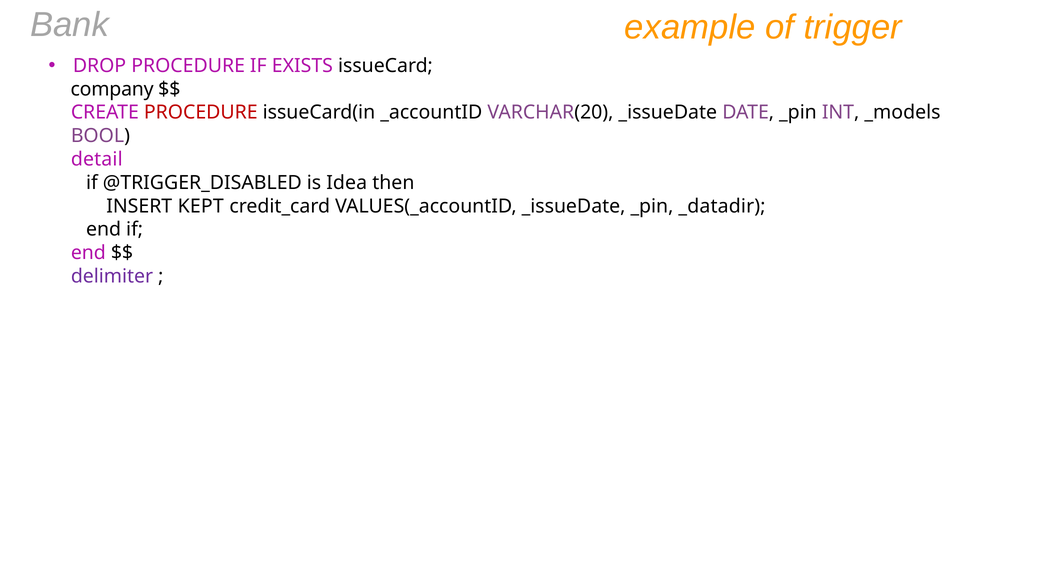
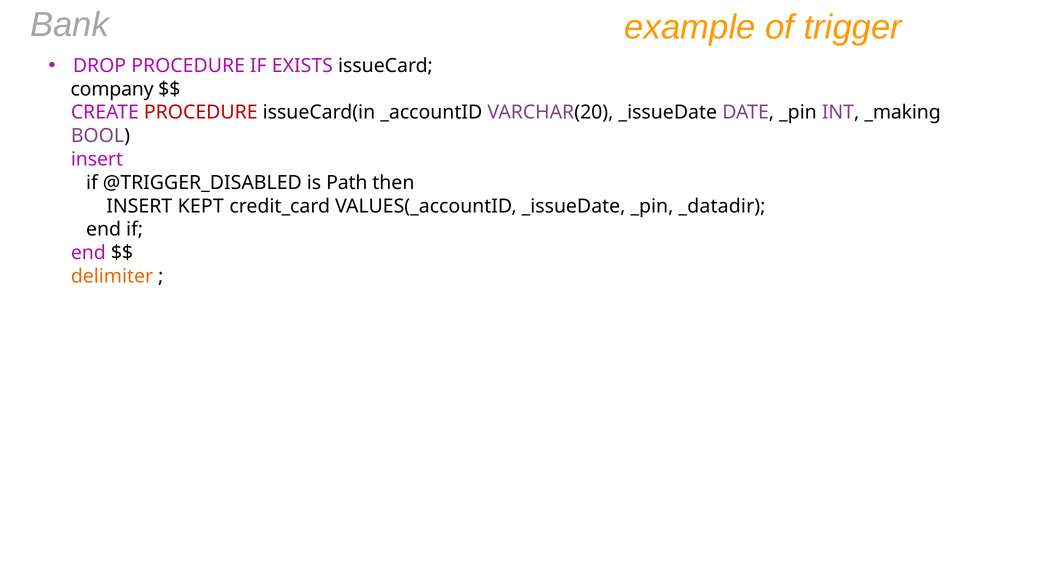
_models: _models -> _making (903, 112)
detail: detail -> insert (97, 159)
Idea: Idea -> Path (347, 183)
delimiter colour: purple -> orange (112, 276)
